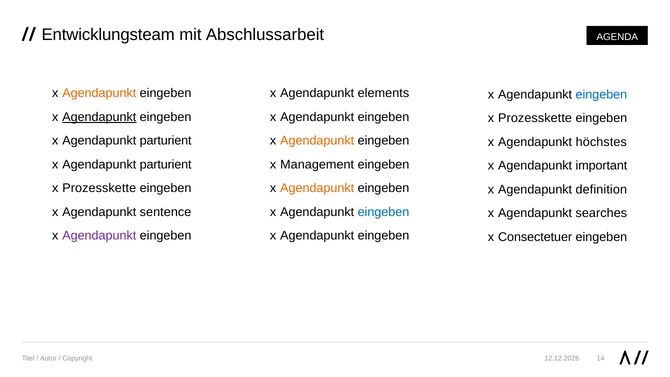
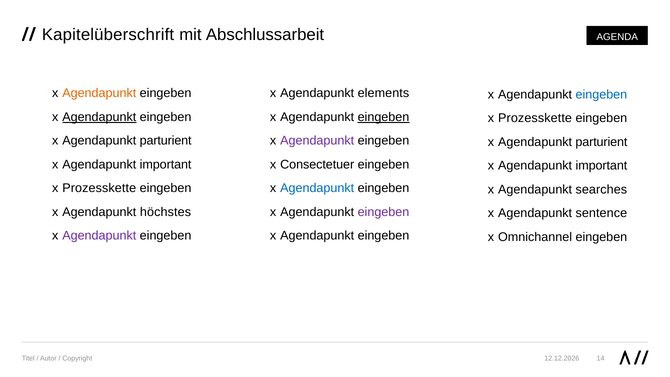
Entwicklungsteam: Entwicklungsteam -> Kapitelüberschrift (108, 35)
eingeben underline: none -> present (383, 117)
Agendapunkt colour: orange -> purple (317, 141)
höchstes: höchstes -> parturient (601, 142)
parturient: parturient -> important (166, 164)
Management: Management -> Consectetuer (317, 164)
Agendapunkt colour: orange -> blue (317, 188)
definition: definition -> searches (601, 189)
sentence: sentence -> höchstes (166, 212)
eingeben colour: blue -> purple (383, 212)
searches: searches -> sentence (601, 213)
Consectetuer: Consectetuer -> Omnichannel (535, 237)
